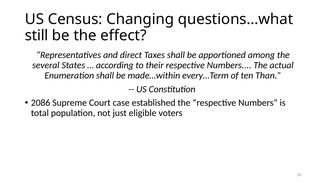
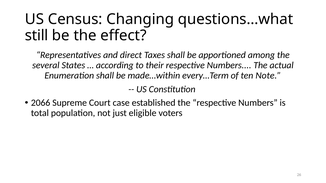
Than: Than -> Note (268, 76)
2086: 2086 -> 2066 (41, 103)
